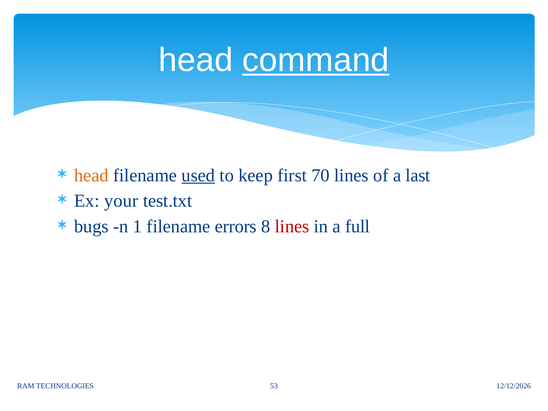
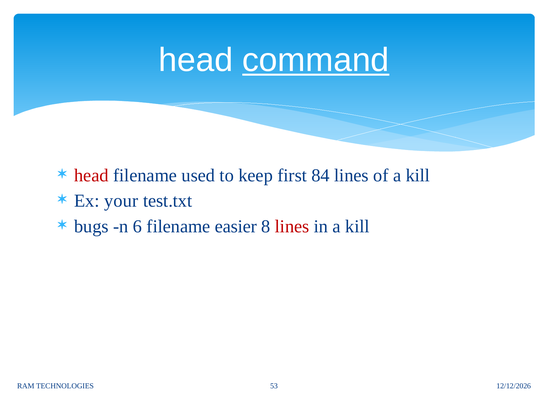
head colour: orange -> red (91, 175)
used underline: present -> none (198, 175)
70: 70 -> 84 (321, 175)
of a last: last -> kill (418, 175)
1: 1 -> 6 (138, 226)
errors: errors -> easier (236, 226)
in a full: full -> kill (357, 226)
